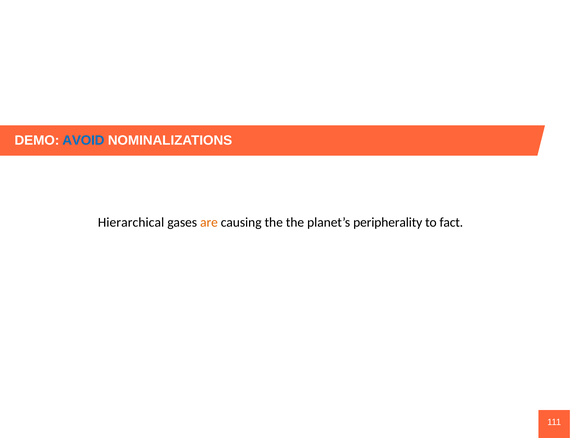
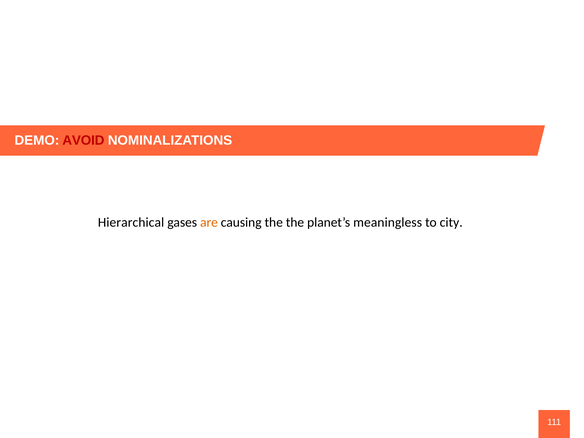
AVOID colour: blue -> red (83, 140)
peripherality: peripherality -> meaningless (388, 222)
fact: fact -> city (451, 222)
